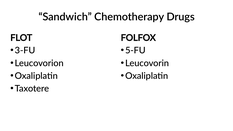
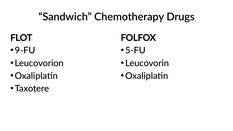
3-FU: 3-FU -> 9-FU (25, 51)
